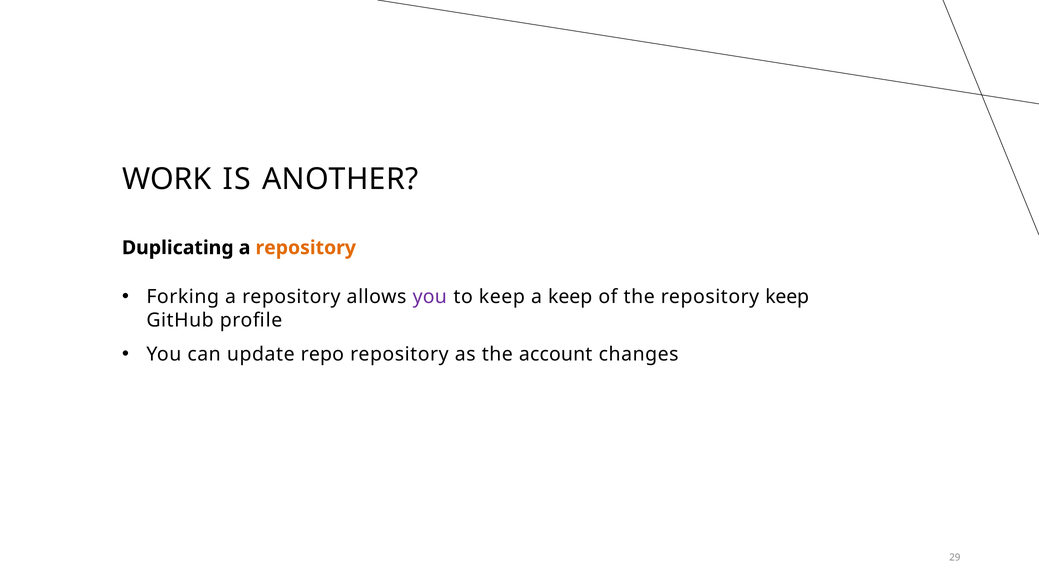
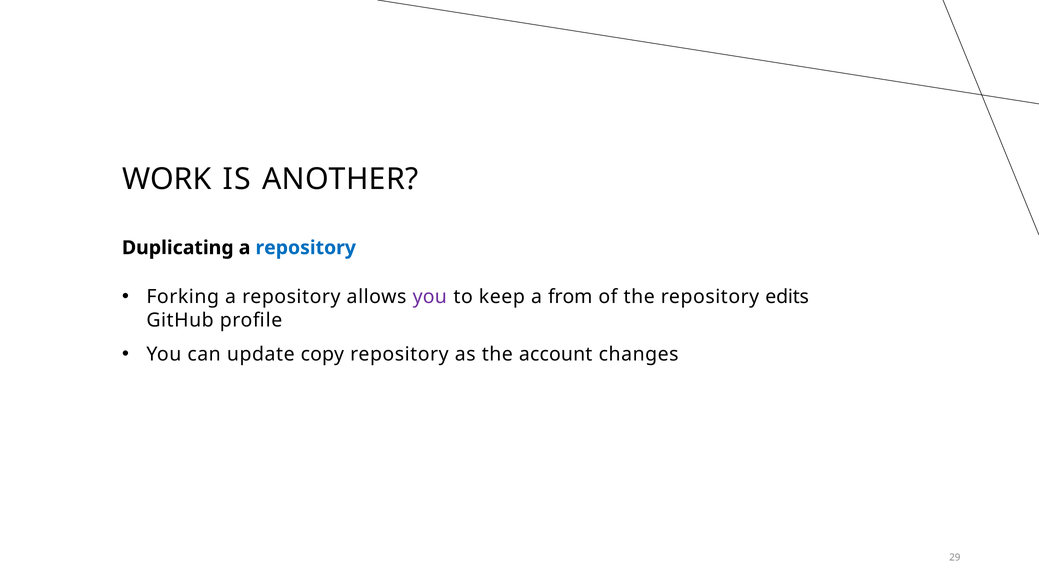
repository colour: orange -> blue (306, 248)
a keep: keep -> from (570, 296)
repository keep: keep -> edits (787, 296)
repo: repo -> copy (322, 354)
